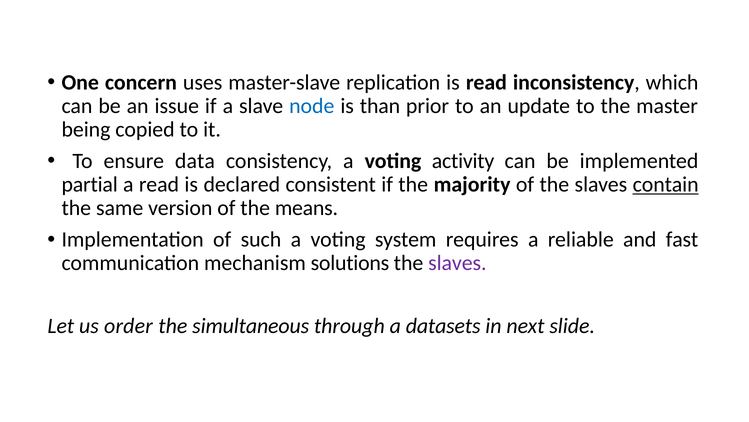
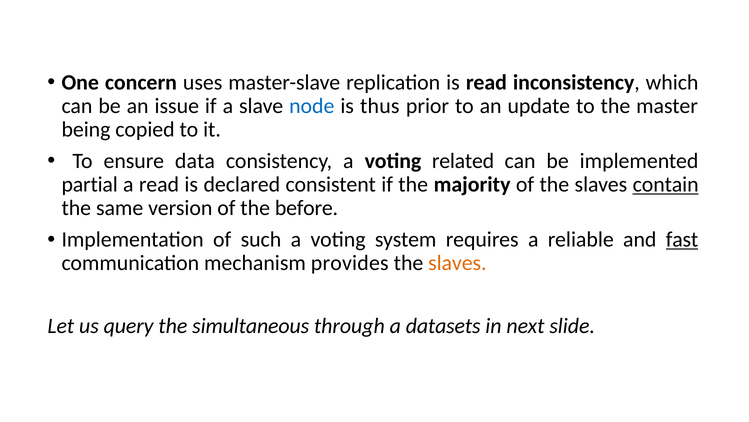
than: than -> thus (380, 106)
activity: activity -> related (463, 161)
means: means -> before (306, 208)
fast underline: none -> present (682, 239)
solutions: solutions -> provides (350, 263)
slaves colour: purple -> orange (457, 263)
order: order -> query (129, 326)
